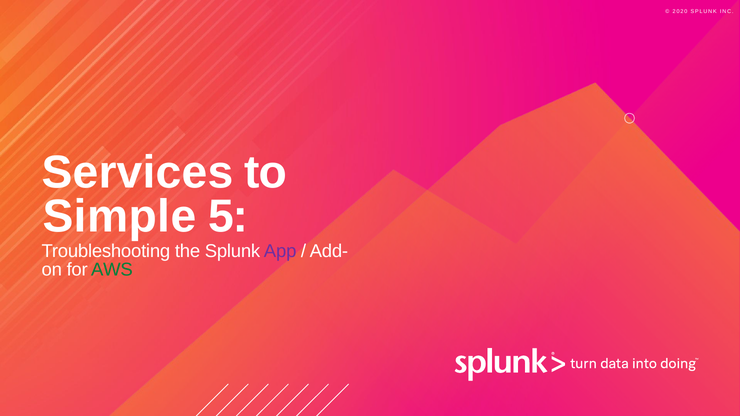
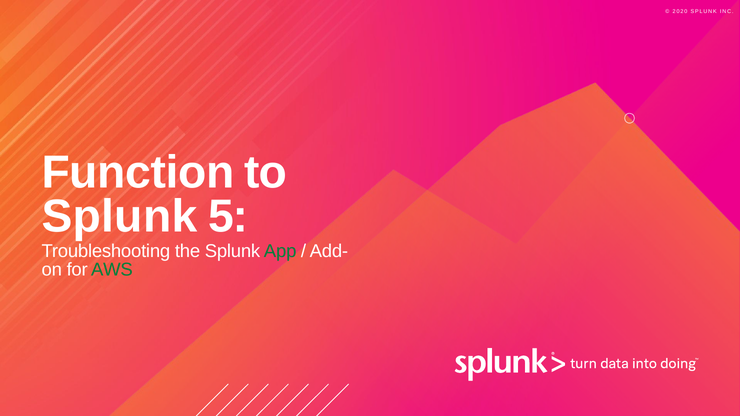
Services: Services -> Function (138, 172)
Simple: Simple -> Splunk (119, 217)
App colour: purple -> green (280, 251)
